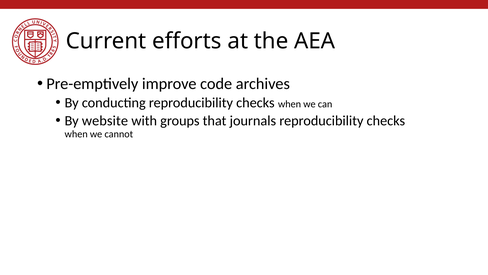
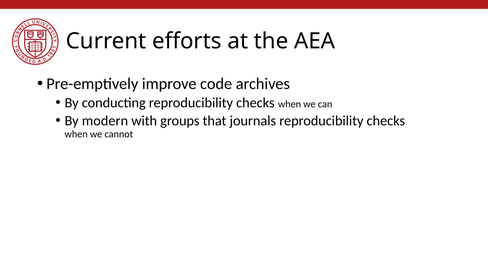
website: website -> modern (105, 121)
